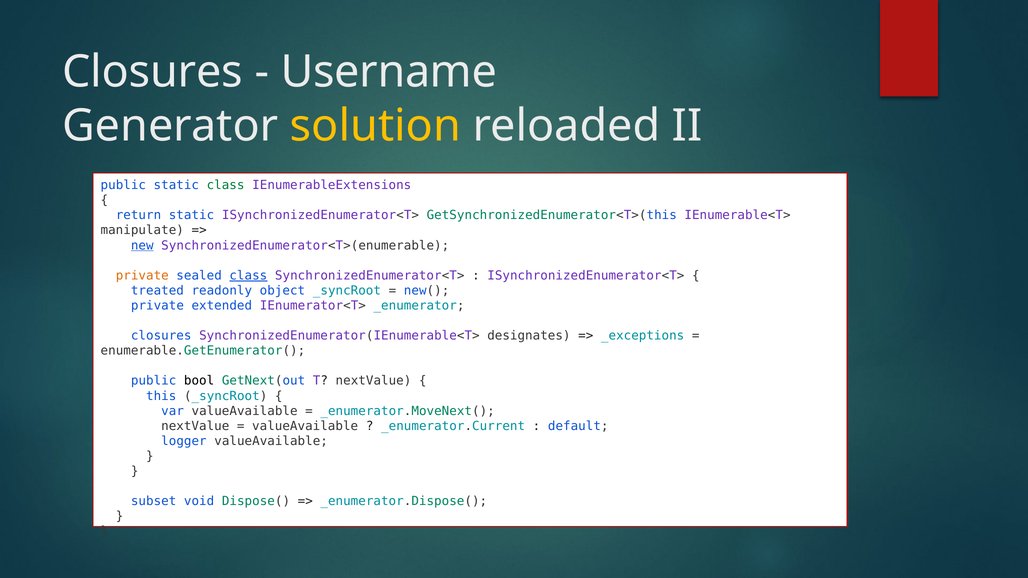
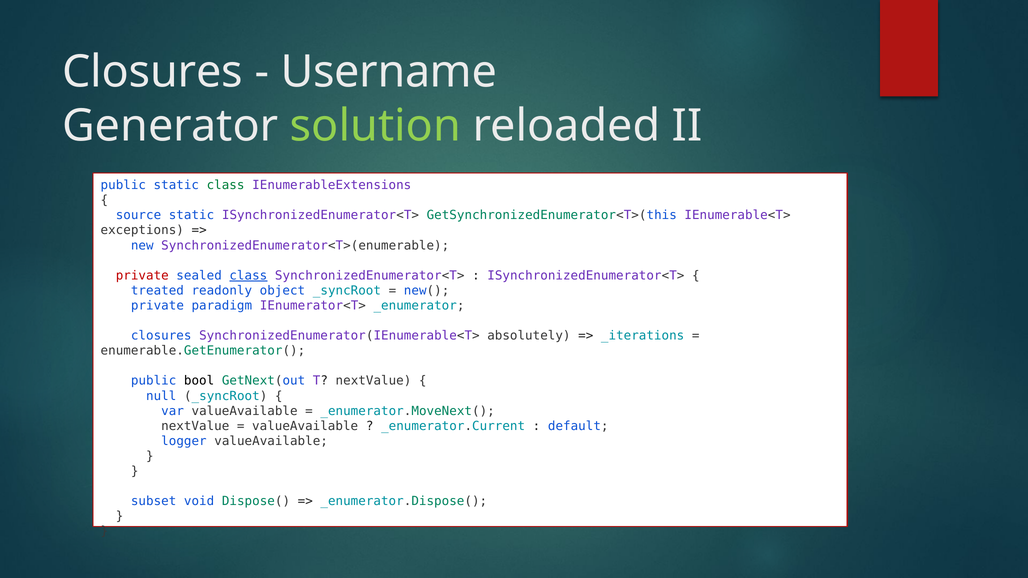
solution colour: yellow -> light green (375, 126)
return: return -> source (138, 215)
manipulate: manipulate -> exceptions (142, 230)
new underline: present -> none (142, 245)
private colour: orange -> red (142, 276)
extended: extended -> paradigm (222, 306)
designates: designates -> absolutely (529, 336)
_exceptions: _exceptions -> _iterations (643, 336)
this: this -> null (161, 396)
